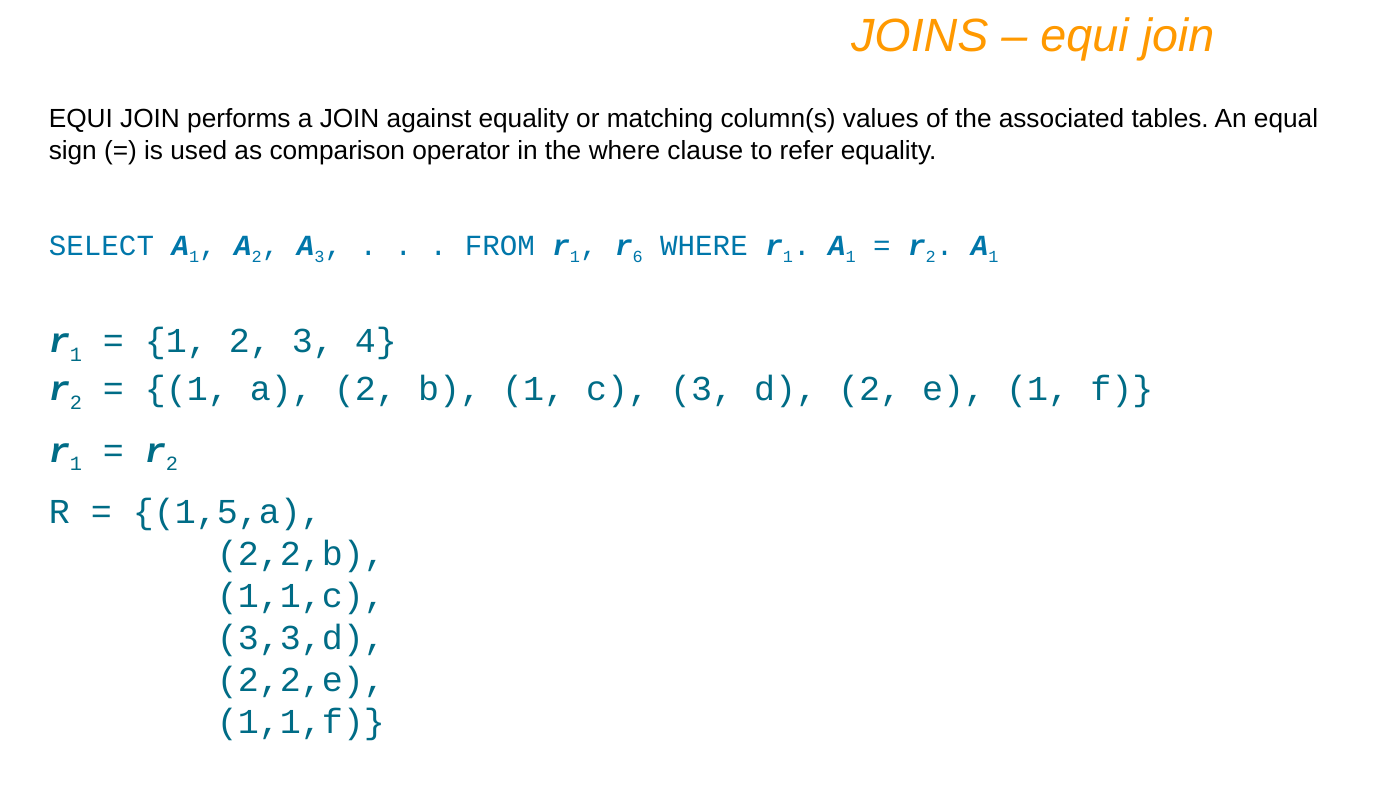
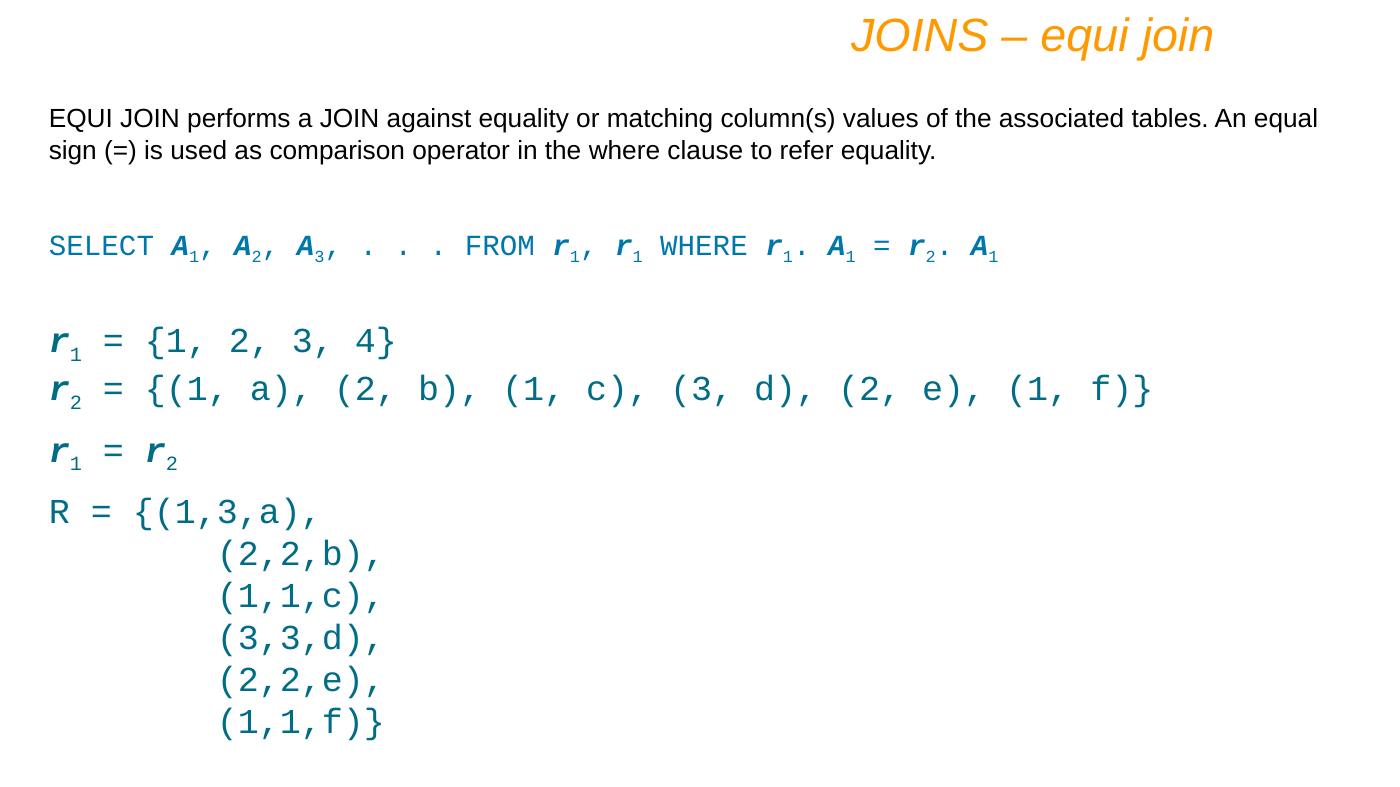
6: 6 -> 1 (638, 257)
1,5,a: 1,5,a -> 1,3,a (227, 513)
